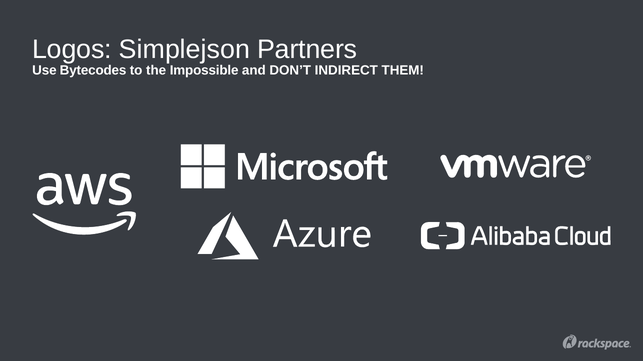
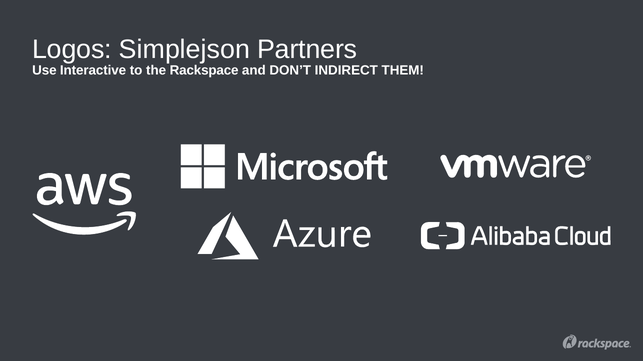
Bytecodes: Bytecodes -> Interactive (93, 70)
Impossible: Impossible -> Rackspace (204, 70)
